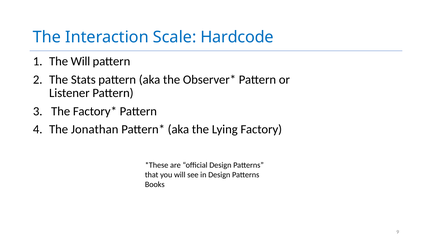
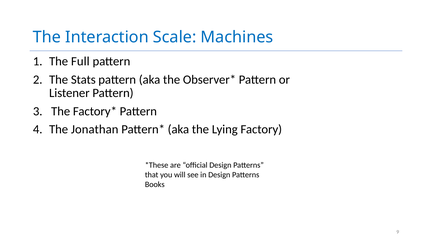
Hardcode: Hardcode -> Machines (237, 37)
The Will: Will -> Full (80, 61)
